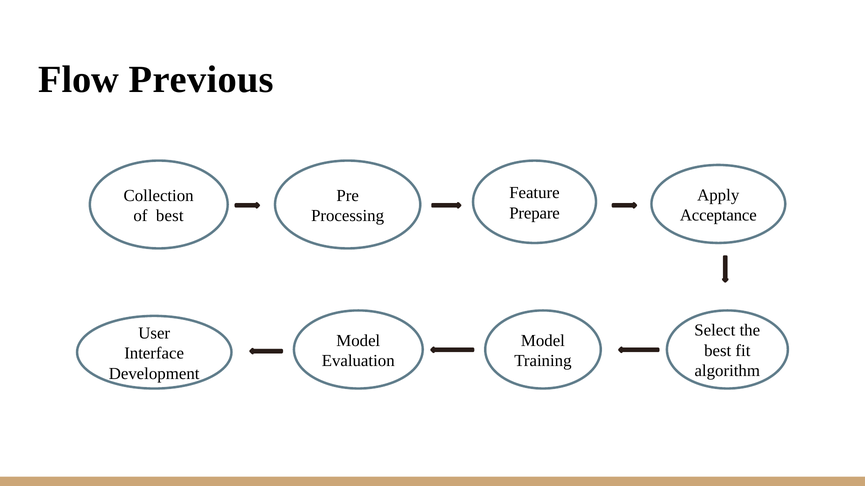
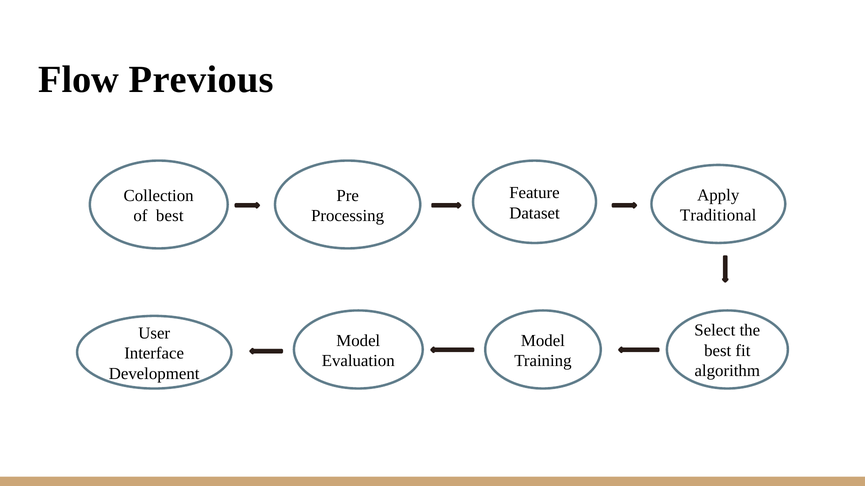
Prepare: Prepare -> Dataset (534, 213)
Acceptance: Acceptance -> Traditional (718, 215)
